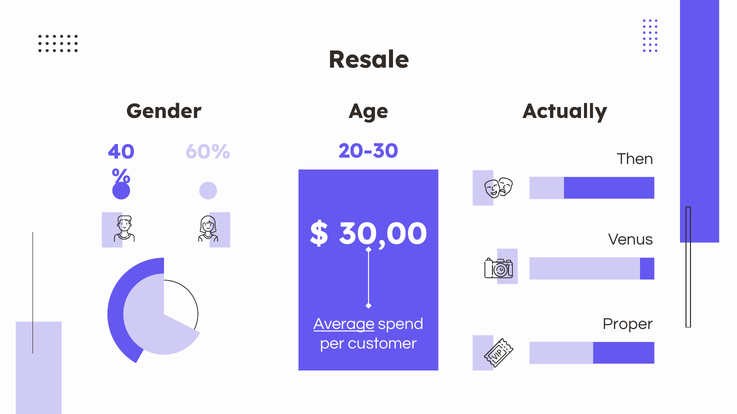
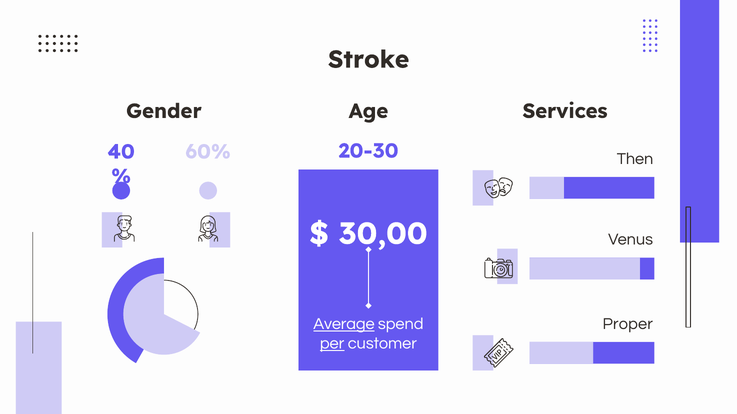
Resale: Resale -> Stroke (369, 60)
Actually: Actually -> Services (565, 111)
per underline: none -> present (332, 344)
